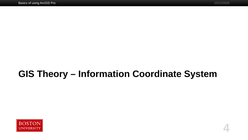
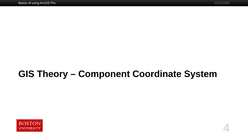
Information: Information -> Component (104, 74)
